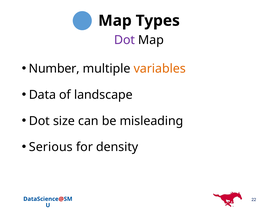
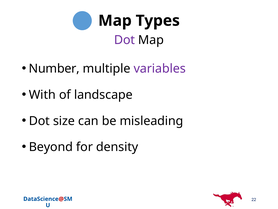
variables colour: orange -> purple (160, 68)
Data: Data -> With (42, 95)
Serious: Serious -> Beyond (51, 147)
